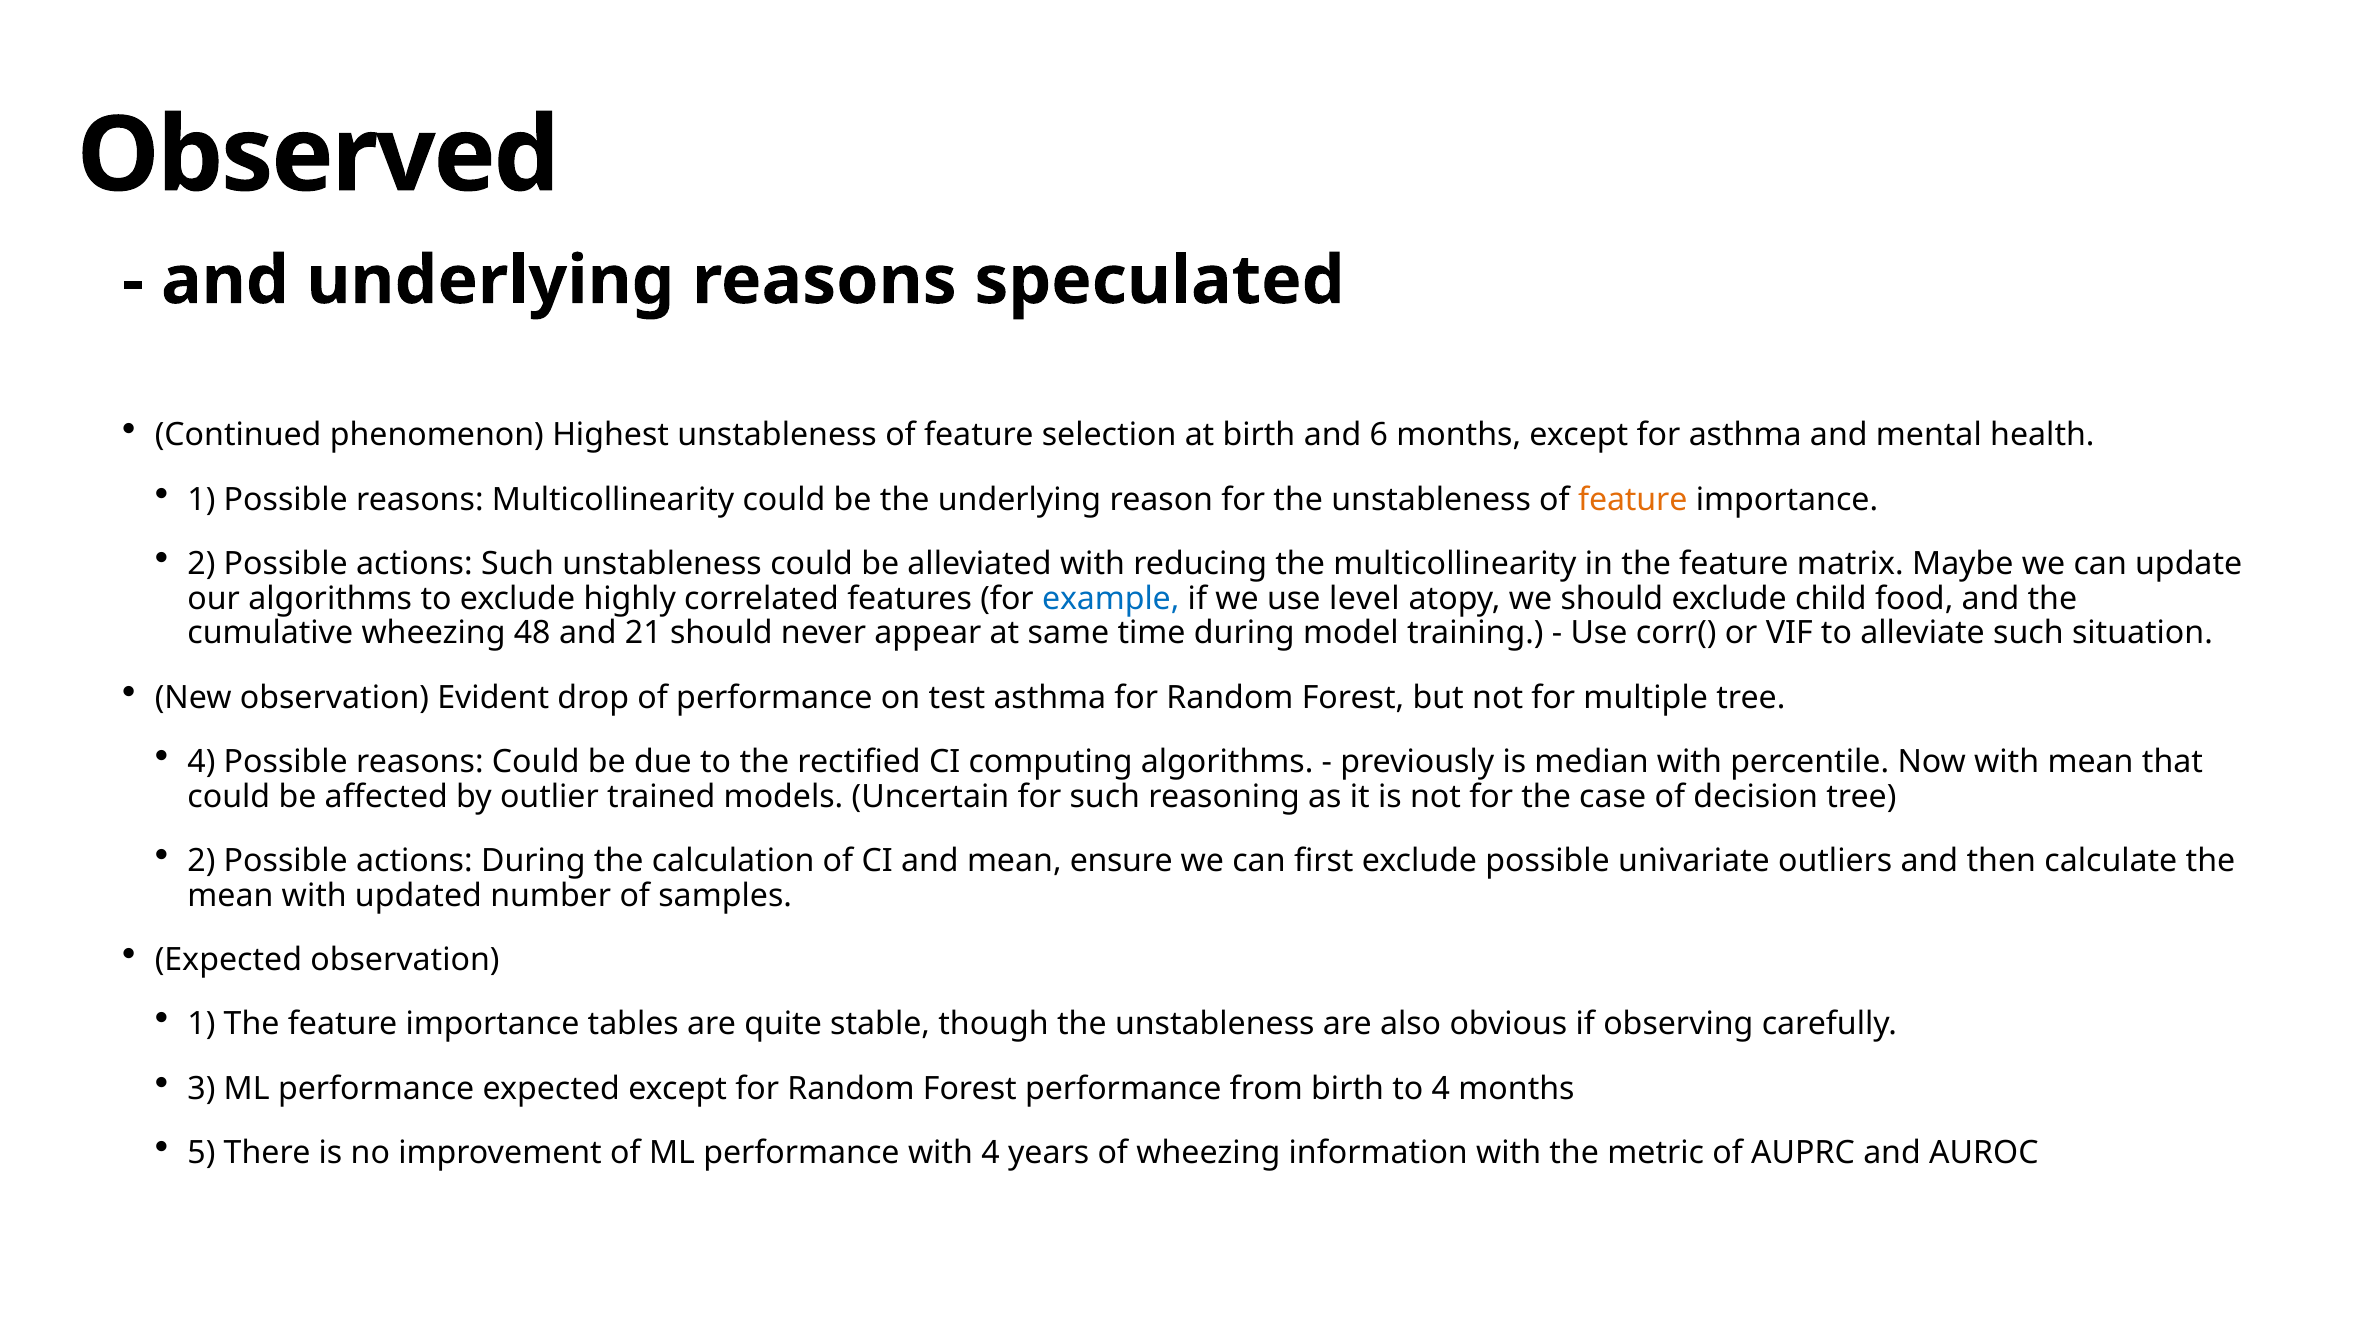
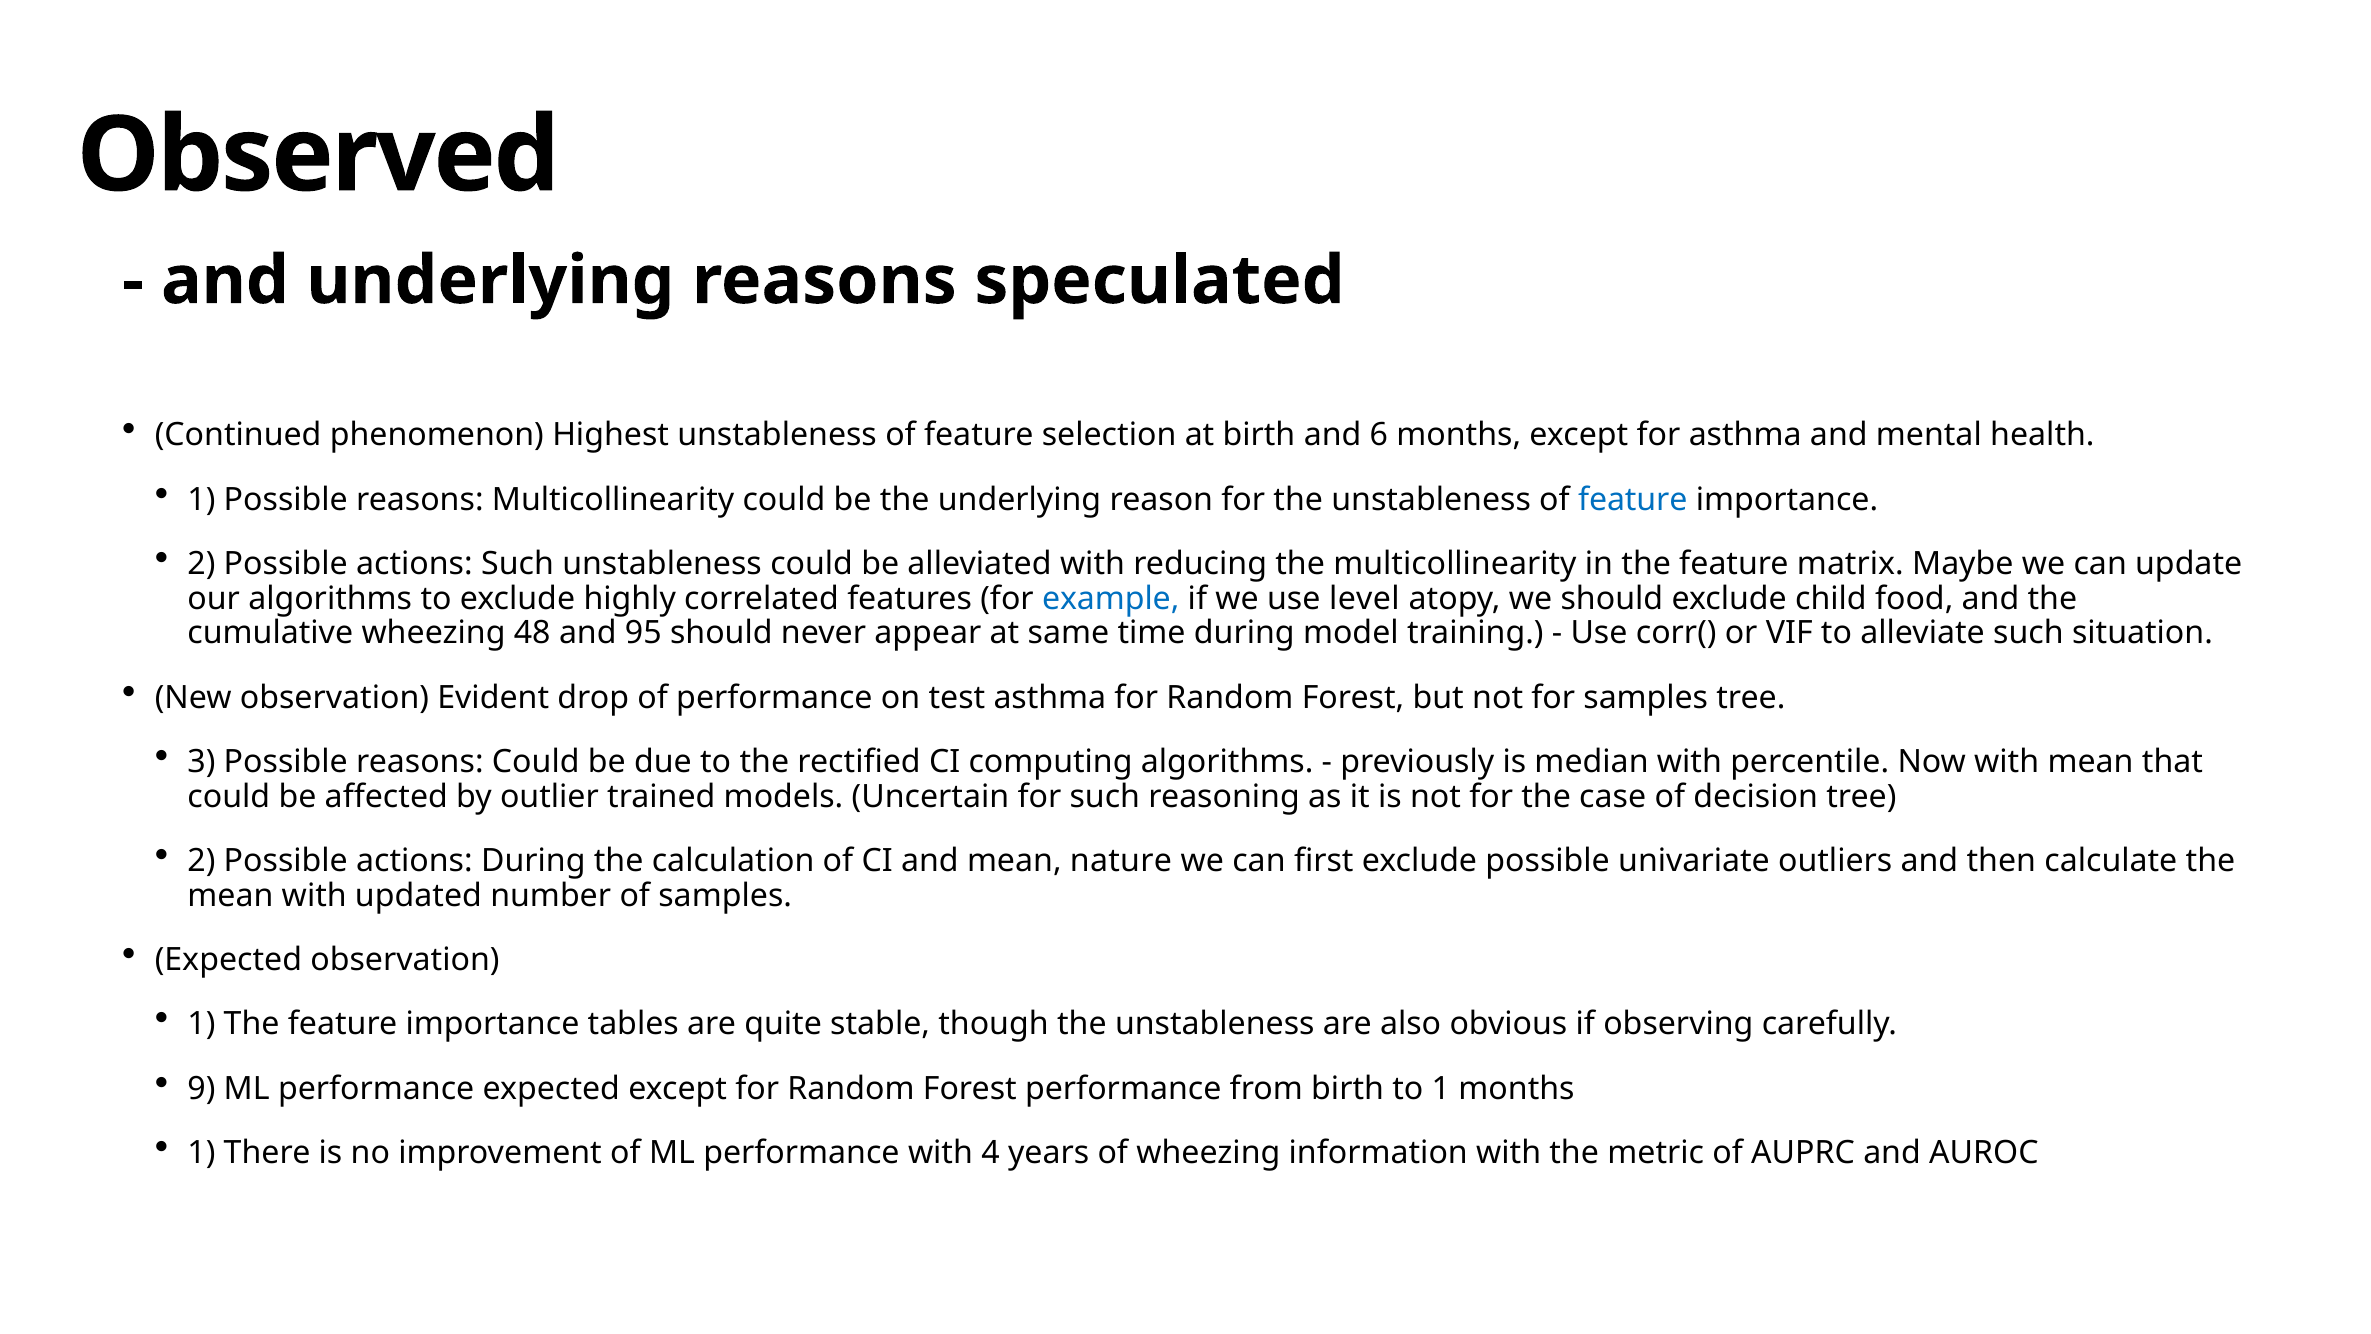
feature colour: orange -> blue (1633, 499)
21: 21 -> 95 (643, 633)
for multiple: multiple -> samples (1646, 697)
4: 4 -> 3 (201, 762)
ensure: ensure -> nature (1121, 861)
3: 3 -> 9 (201, 1088)
to 4: 4 -> 1 (1441, 1088)
5: 5 -> 1 (201, 1153)
